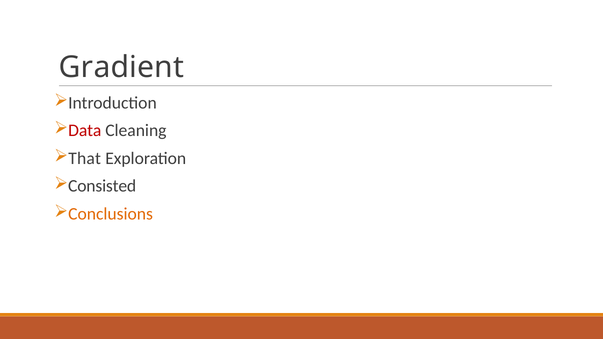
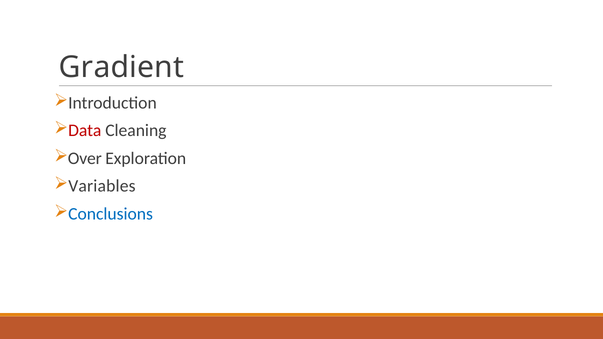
That: That -> Over (85, 158)
Consisted: Consisted -> Variables (102, 186)
Conclusions colour: orange -> blue (111, 214)
